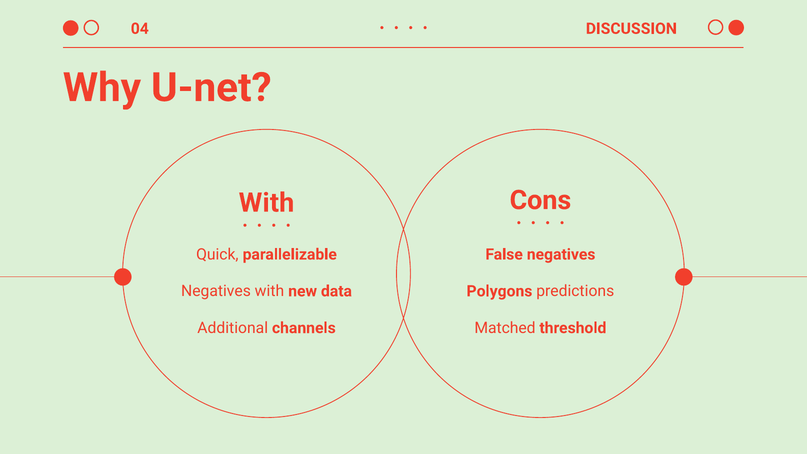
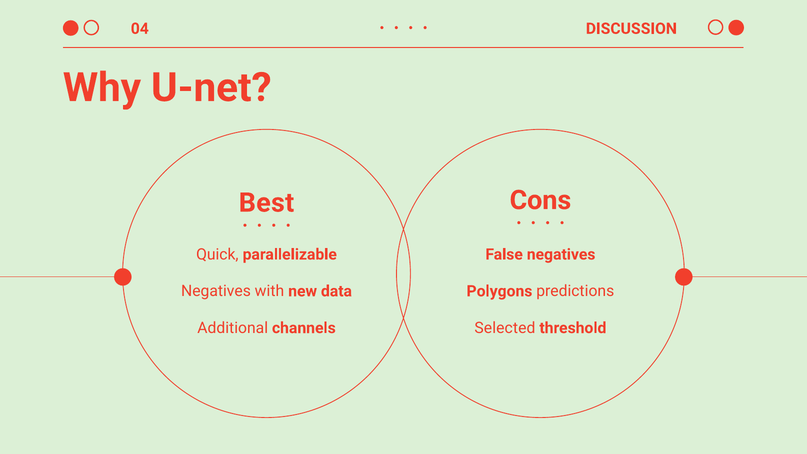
With: With -> Best (266, 203)
Matched: Matched -> Selected (505, 328)
